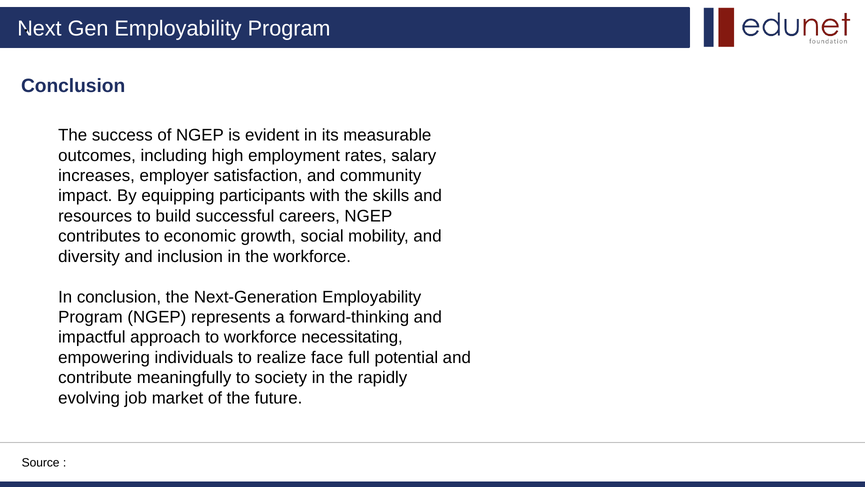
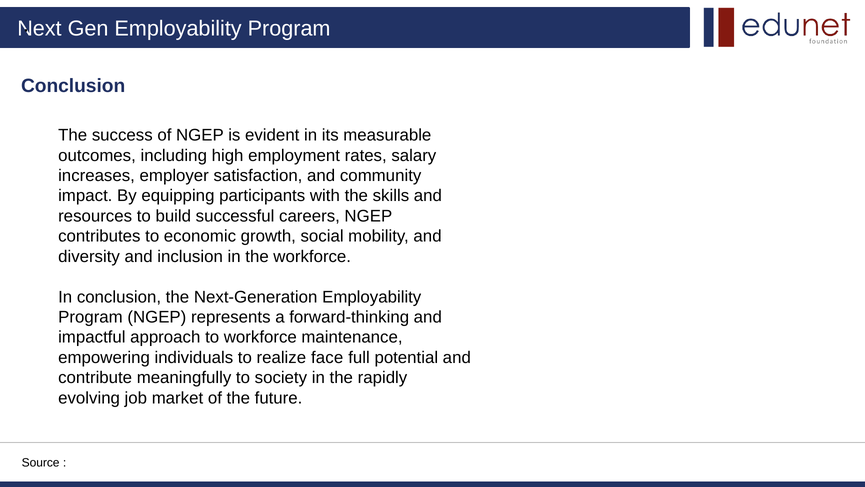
necessitating: necessitating -> maintenance (352, 337)
